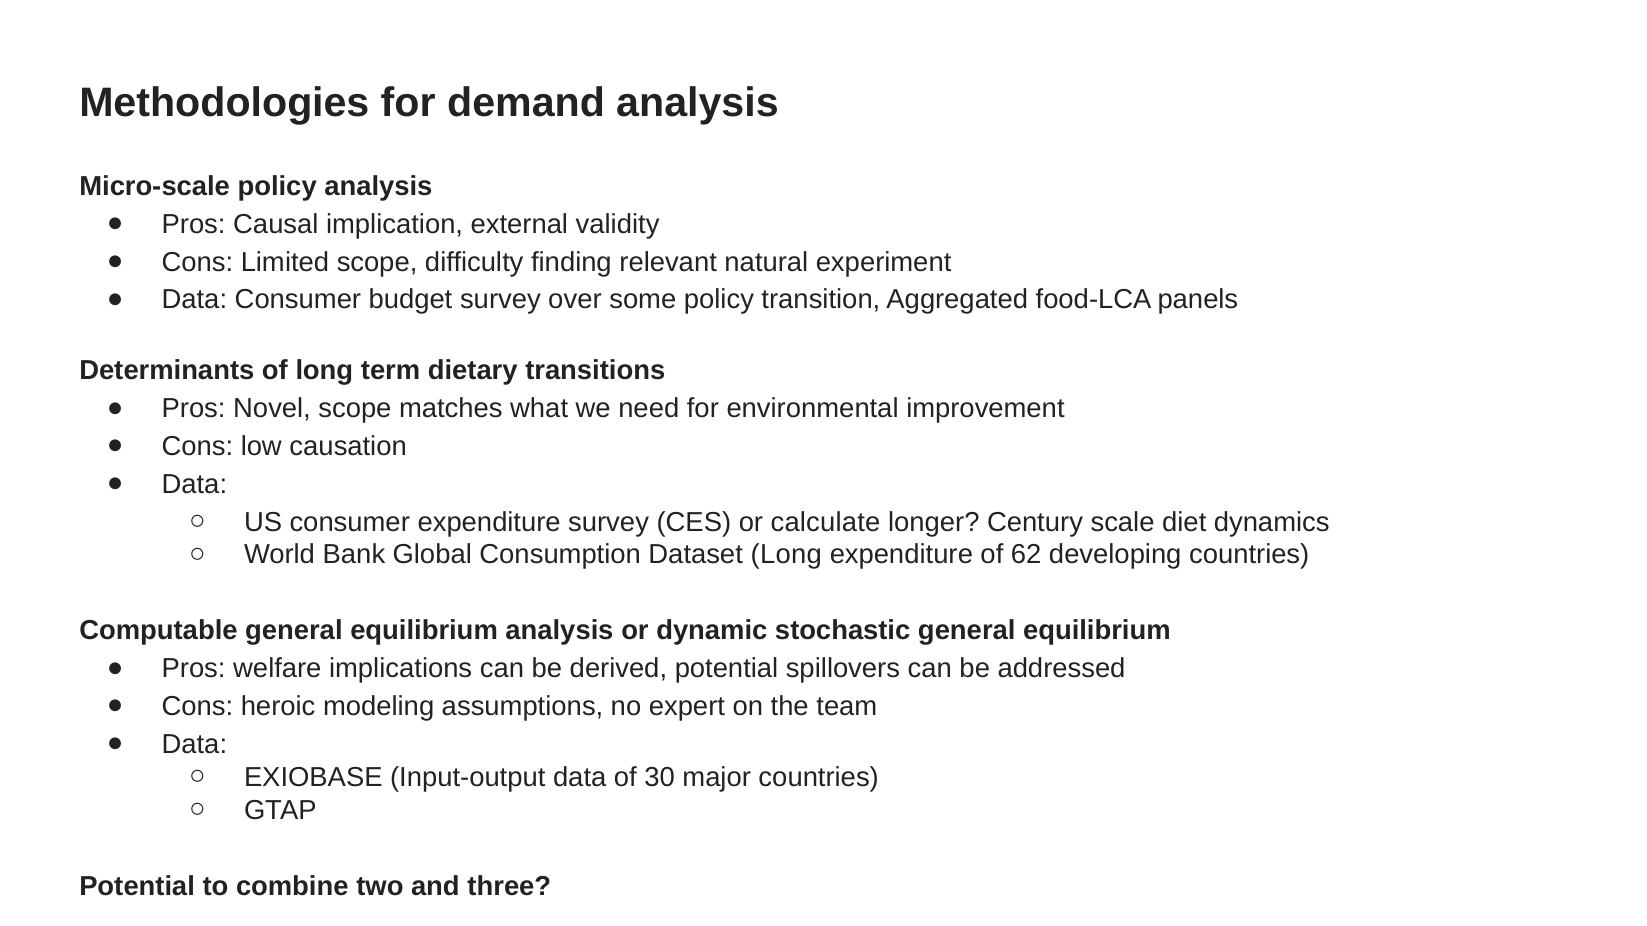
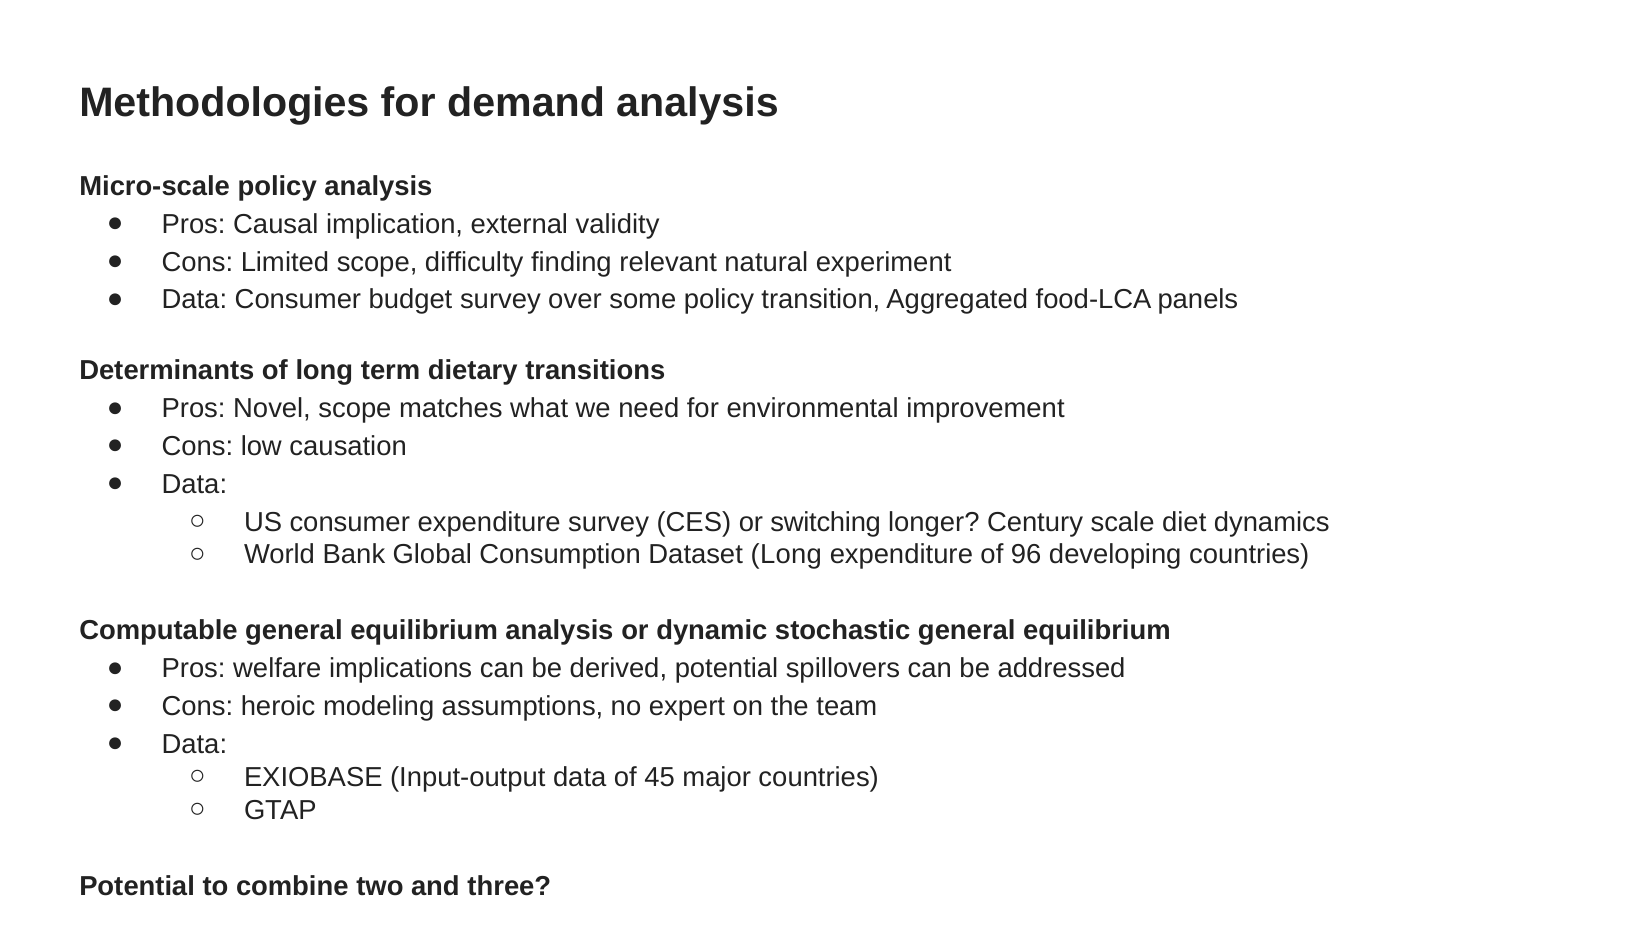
calculate: calculate -> switching (826, 522)
62: 62 -> 96 (1026, 555)
30: 30 -> 45 (660, 777)
